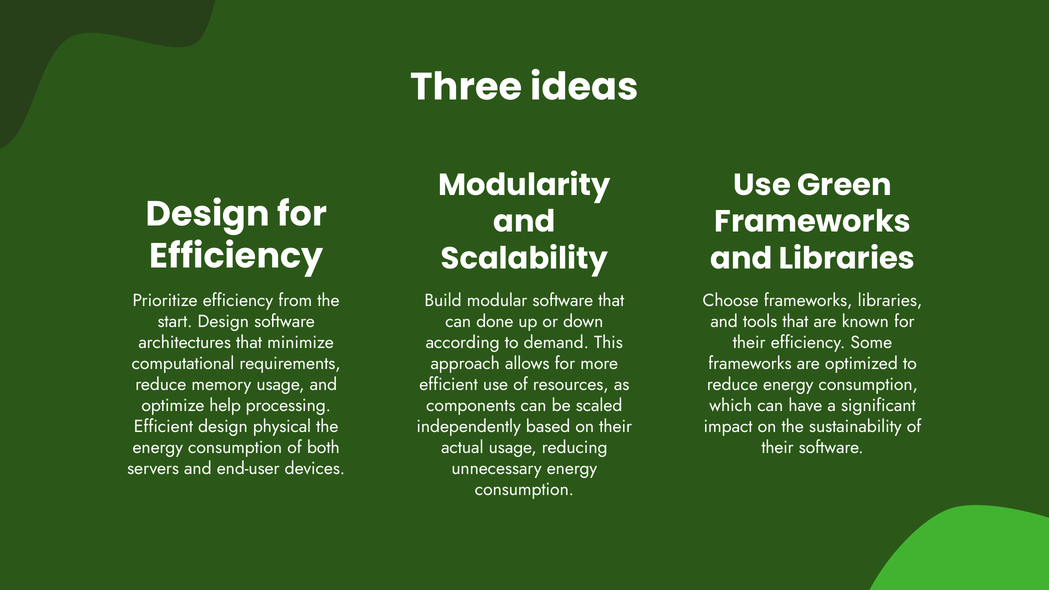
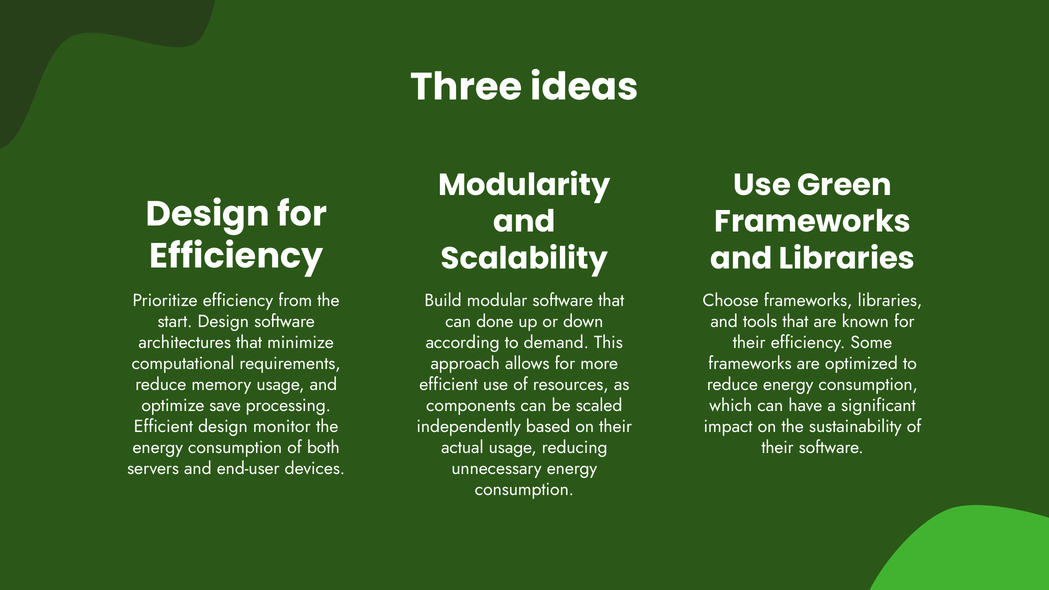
help: help -> save (225, 406)
physical: physical -> monitor (282, 426)
